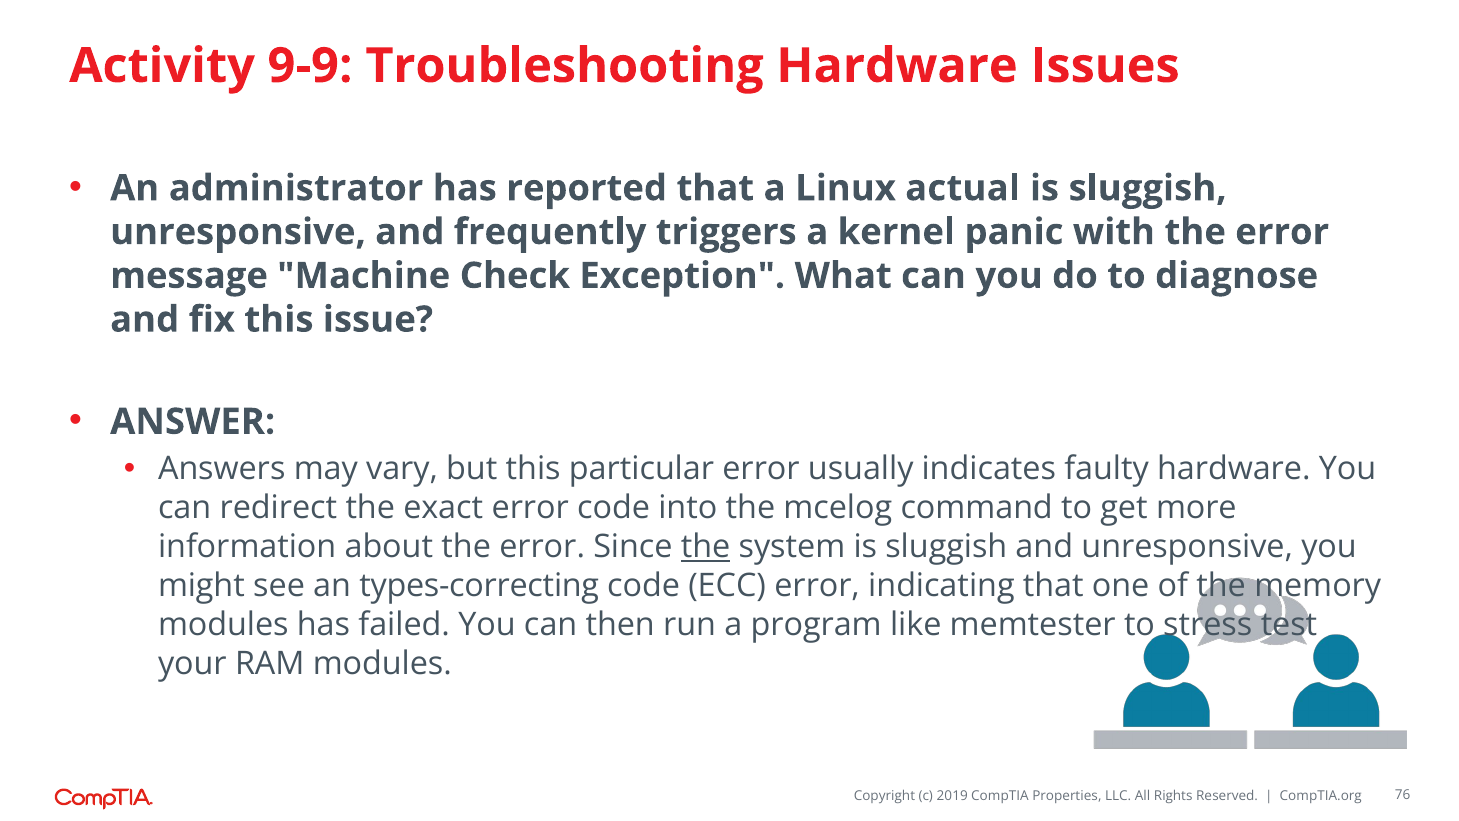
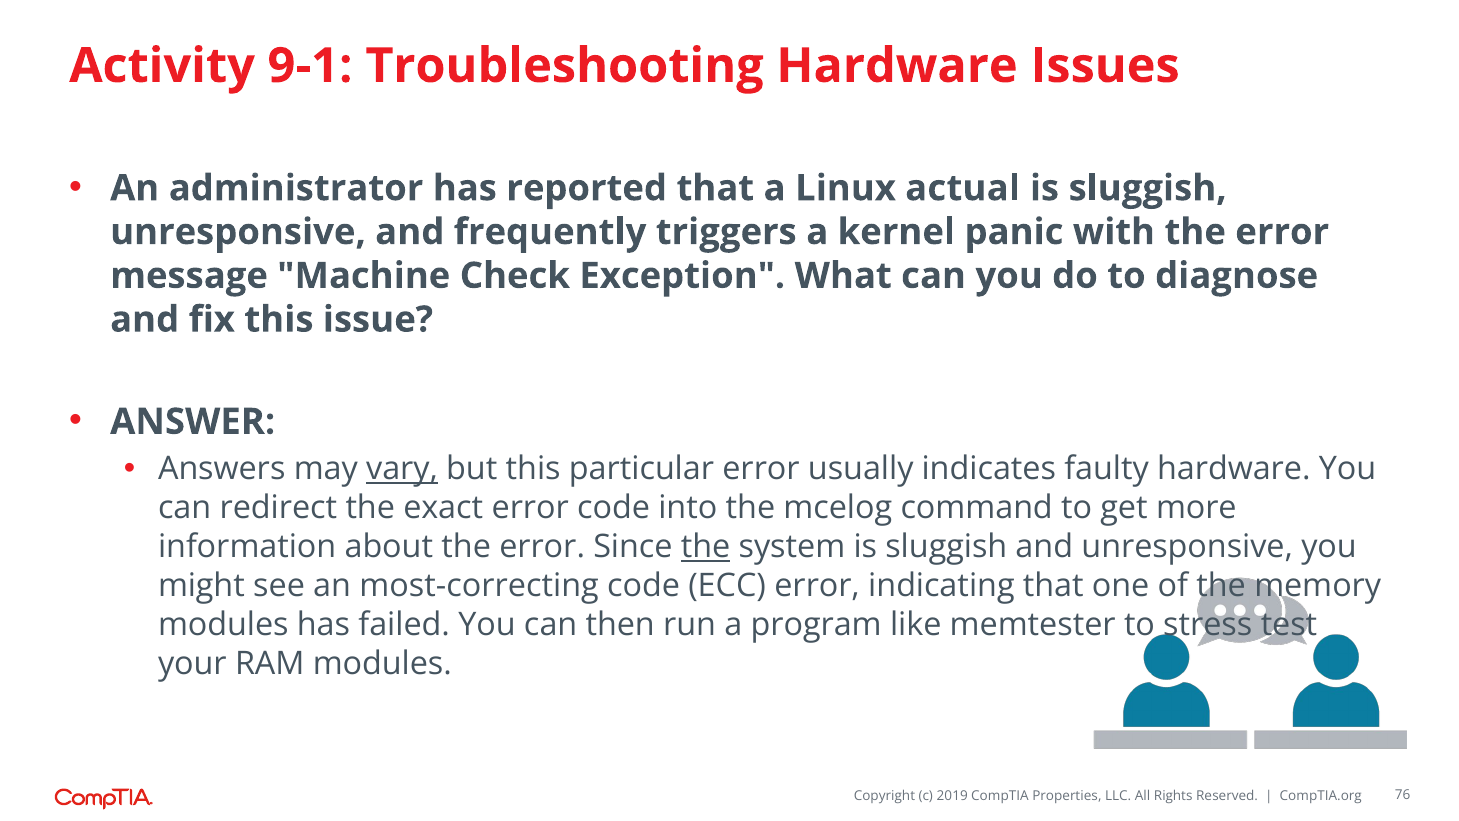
9-9: 9-9 -> 9-1 (310, 66)
vary underline: none -> present (402, 469)
types-correcting: types-correcting -> most-correcting (479, 586)
